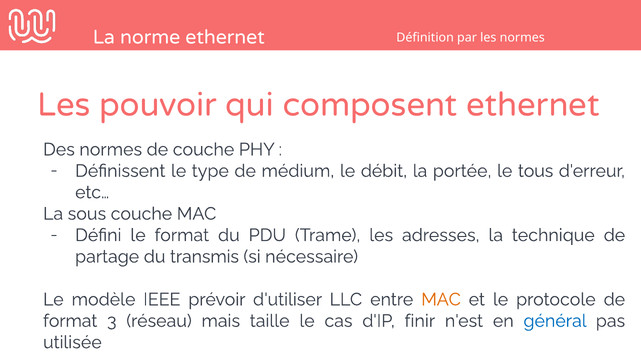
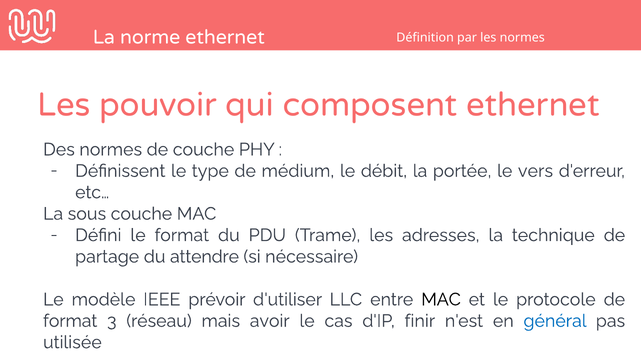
tous: tous -> vers (535, 171)
transmis: transmis -> attendre (205, 256)
MAC colour: orange -> black (441, 299)
taille: taille -> avoir (270, 321)
